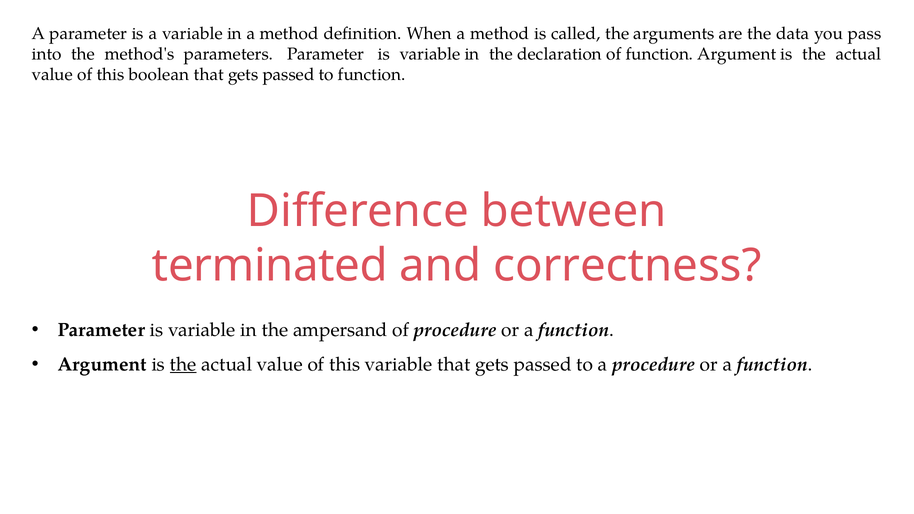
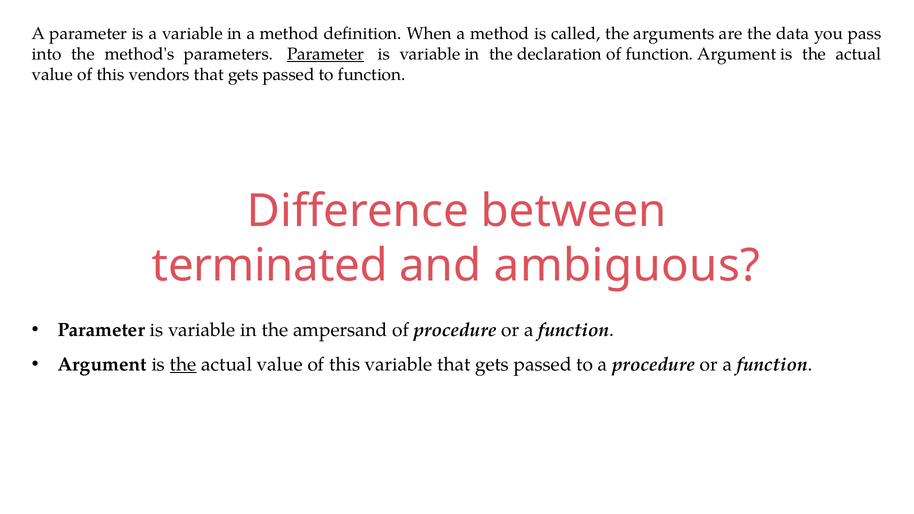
Parameter underline: none -> present (326, 54)
boolean: boolean -> vendors (159, 74)
correctness: correctness -> ambiguous (627, 266)
